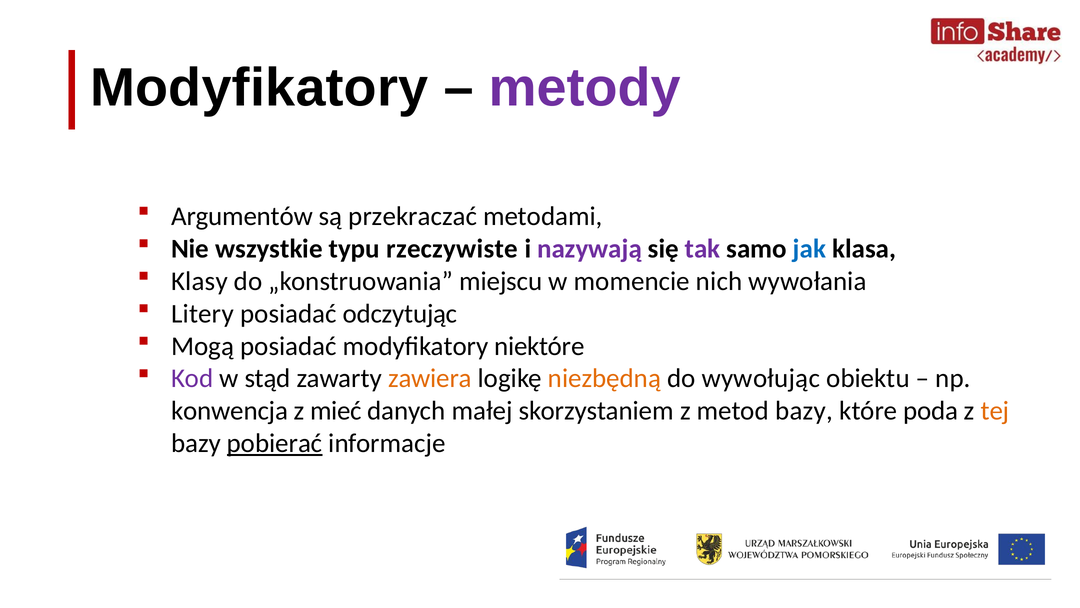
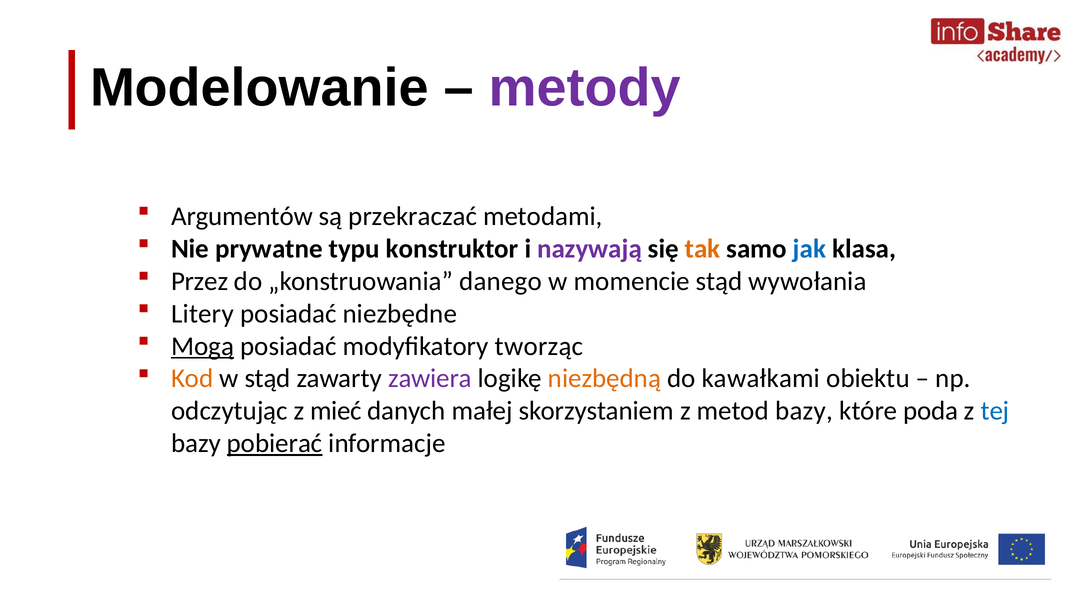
Modyfikatory: Modyfikatory -> Modelowanie (259, 88)
wszystkie: wszystkie -> prywatne (269, 249)
rzeczywiste: rzeczywiste -> konstruktor (452, 249)
tak colour: purple -> orange (703, 249)
Klasy: Klasy -> Przez (200, 281)
miejscu: miejscu -> danego (501, 281)
momencie nich: nich -> stąd (719, 281)
odczytując: odczytując -> niezbędne (400, 313)
Mogą underline: none -> present (203, 346)
niektóre: niektóre -> tworząc (539, 346)
Kod colour: purple -> orange (192, 378)
zawiera colour: orange -> purple (430, 378)
wywołując: wywołując -> kawałkami (761, 378)
konwencja: konwencja -> odczytując (229, 411)
tej colour: orange -> blue (995, 411)
